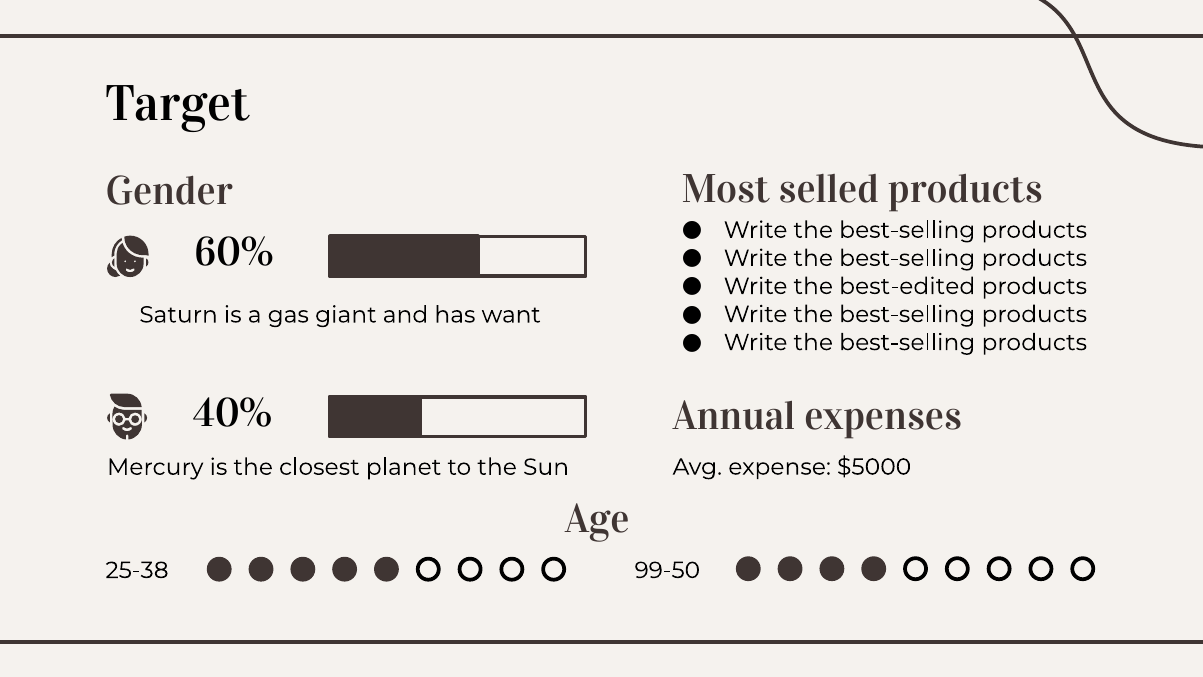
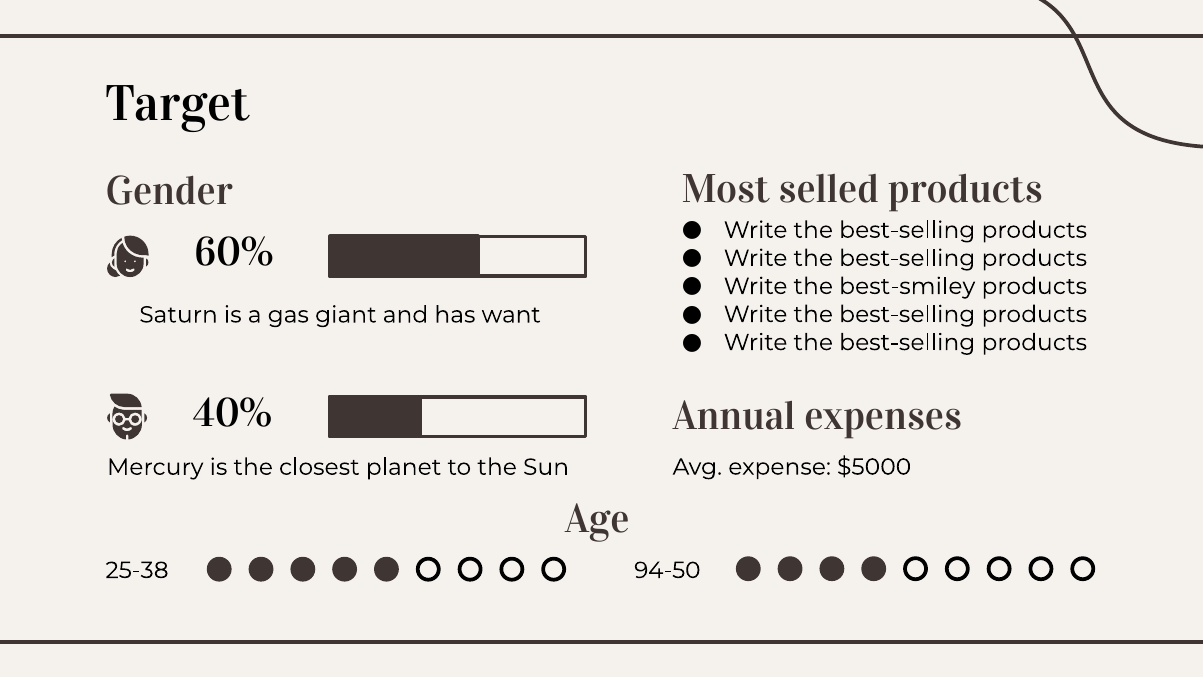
best-edited: best-edited -> best-smiley (907, 286)
99-50: 99-50 -> 94-50 (667, 570)
